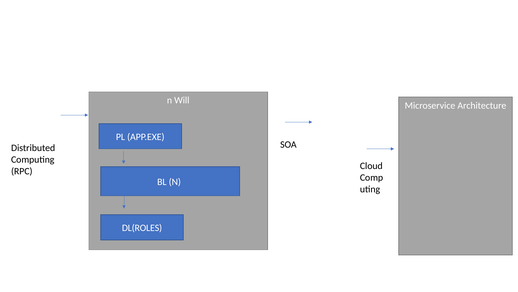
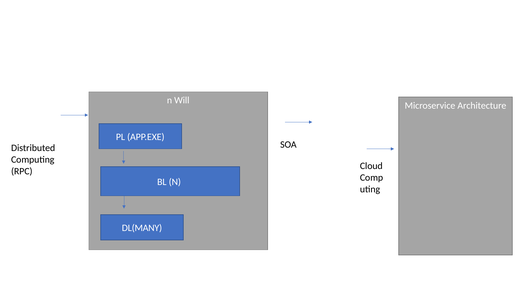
DL(ROLES: DL(ROLES -> DL(MANY (142, 228)
